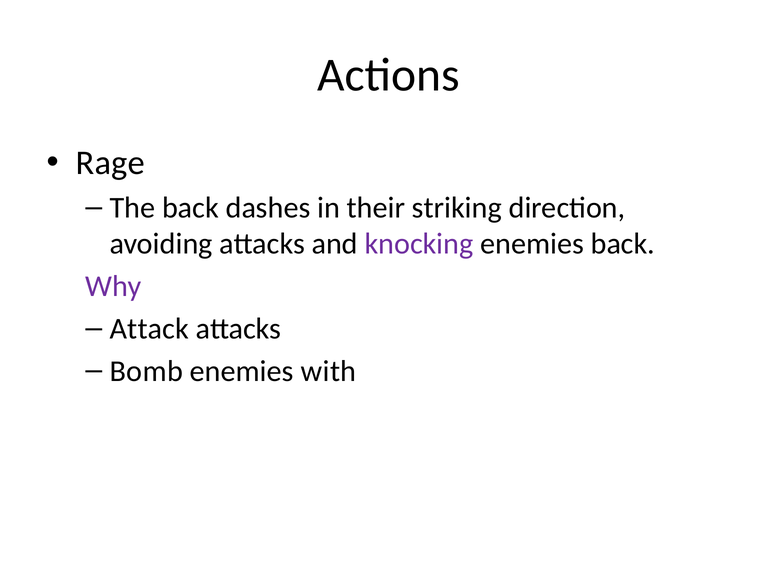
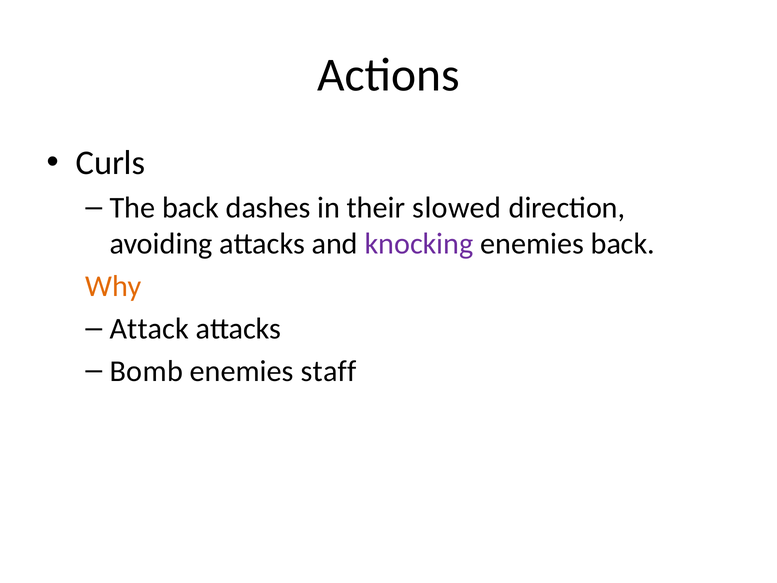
Rage: Rage -> Curls (111, 163)
striking: striking -> slowed (457, 208)
Why colour: purple -> orange (113, 286)
with: with -> staff (329, 371)
